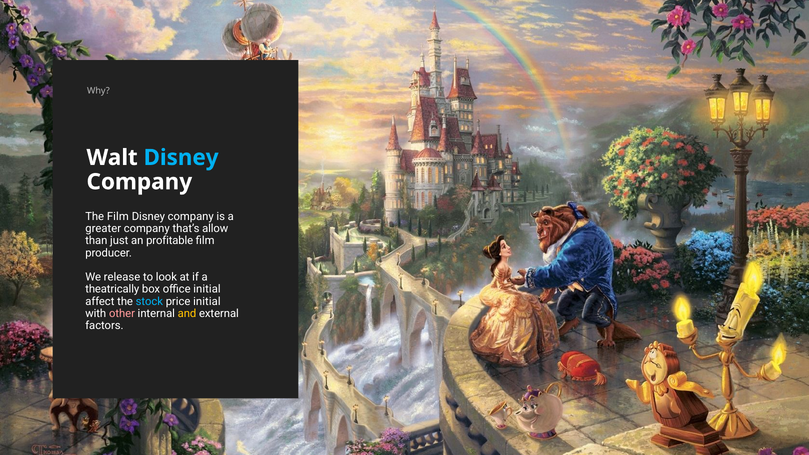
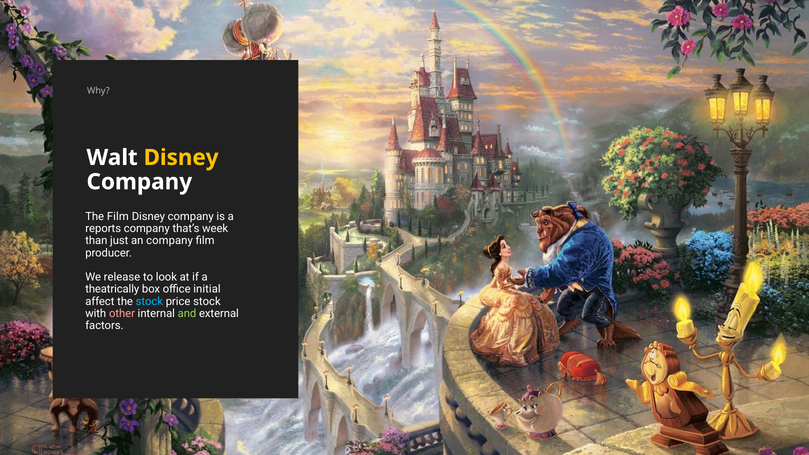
Disney colour: light blue -> yellow (181, 158)
greater: greater -> reports (103, 229)
allow: allow -> week (215, 229)
an profitable: profitable -> company (170, 241)
price initial: initial -> stock (207, 301)
and colour: yellow -> light green (187, 314)
